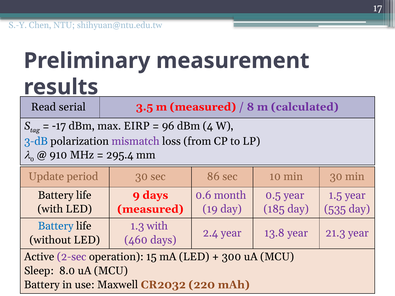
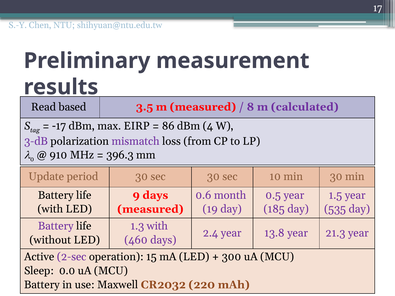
serial: serial -> based (72, 107)
96: 96 -> 86 (168, 126)
3-dB colour: blue -> purple (36, 141)
295.4: 295.4 -> 396.3 (120, 155)
sec 86: 86 -> 30 (213, 177)
Battery colour: blue -> purple (56, 226)
8.0: 8.0 -> 0.0 (67, 271)
